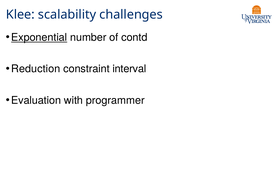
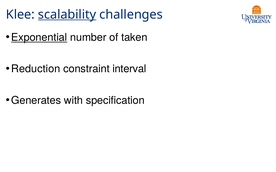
scalability underline: none -> present (67, 15)
contd: contd -> taken (134, 38)
Evaluation: Evaluation -> Generates (36, 101)
programmer: programmer -> specification (115, 101)
